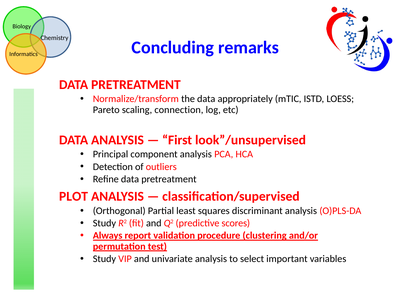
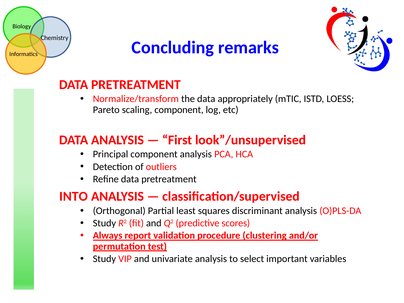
scaling connection: connection -> component (179, 110)
PLOT: PLOT -> INTO (74, 197)
